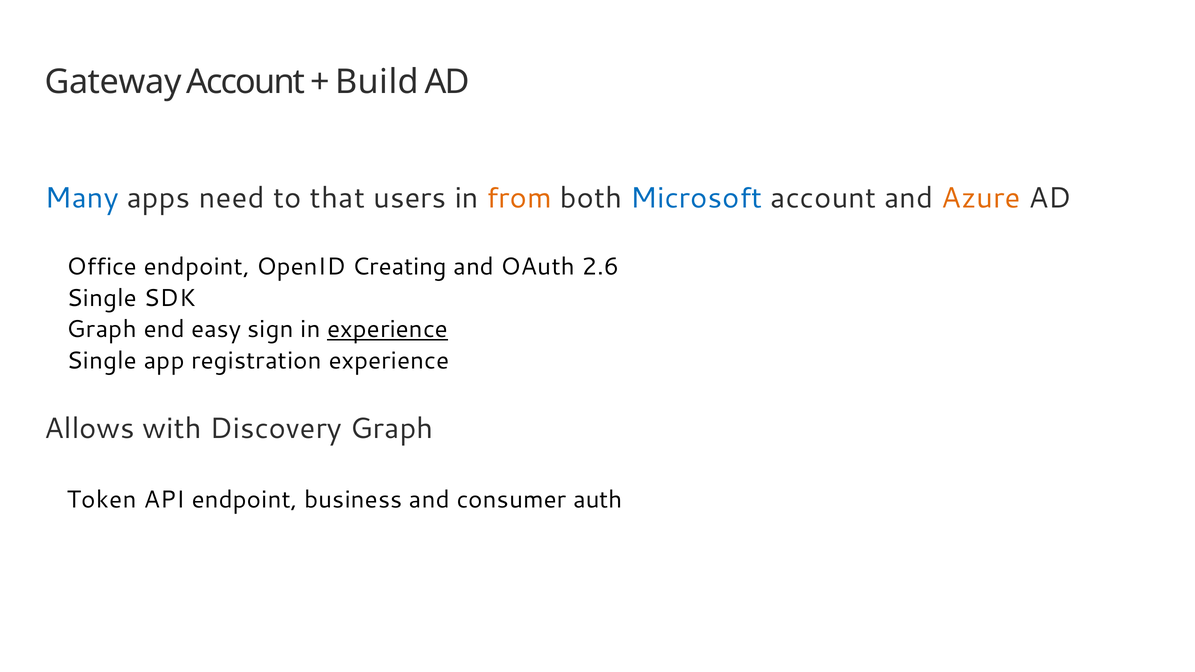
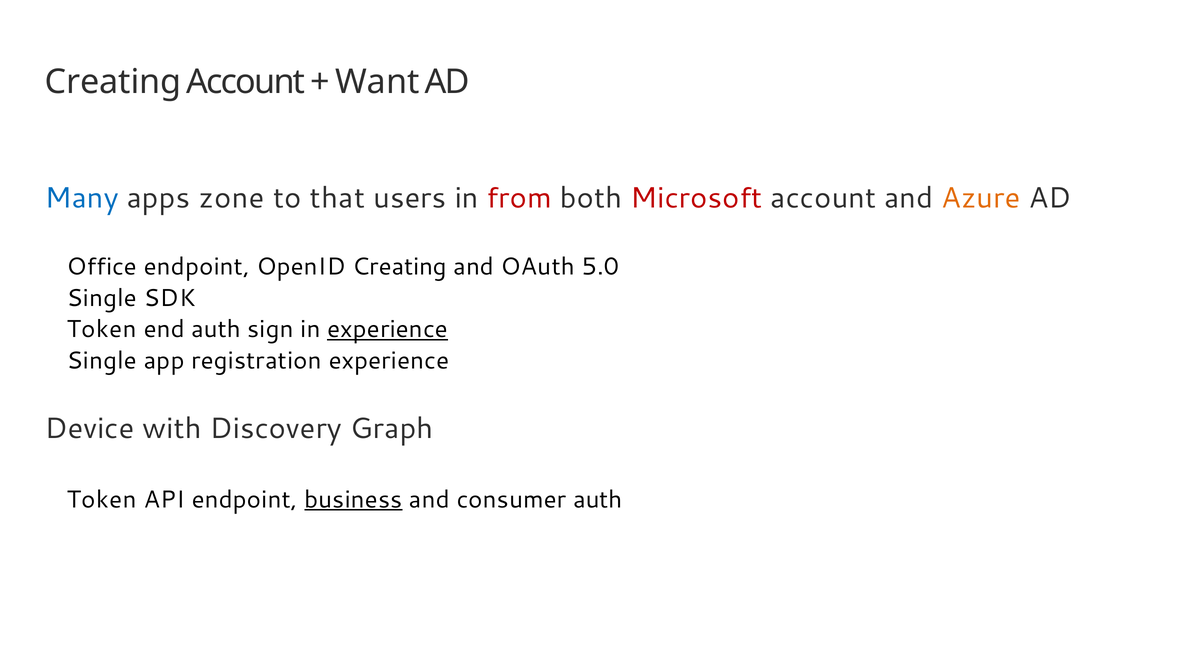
Gateway: Gateway -> Creating (113, 82)
Build: Build -> Want (377, 82)
need: need -> zone (232, 198)
from colour: orange -> red (519, 198)
Microsoft colour: blue -> red (696, 198)
2.6: 2.6 -> 5.0 (601, 267)
Graph: Graph -> Token (102, 329)
end easy: easy -> auth (216, 329)
Allows: Allows -> Device (90, 429)
business underline: none -> present (353, 500)
